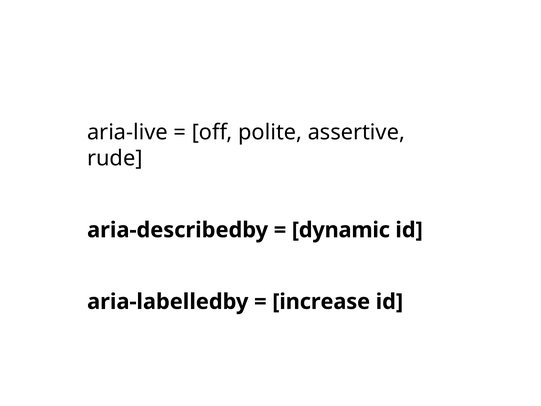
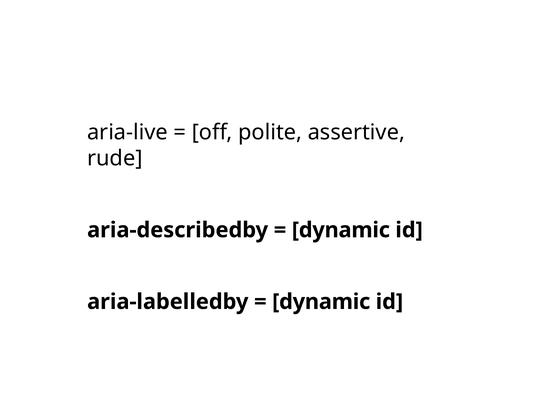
increase: increase -> dynamic (321, 302)
